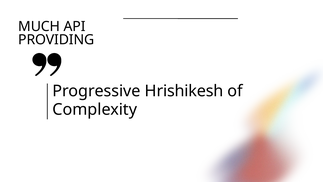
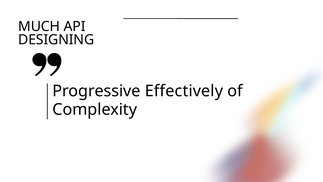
PROVIDING: PROVIDING -> DESIGNING (56, 40)
Hrishikesh: Hrishikesh -> Effectively (184, 91)
